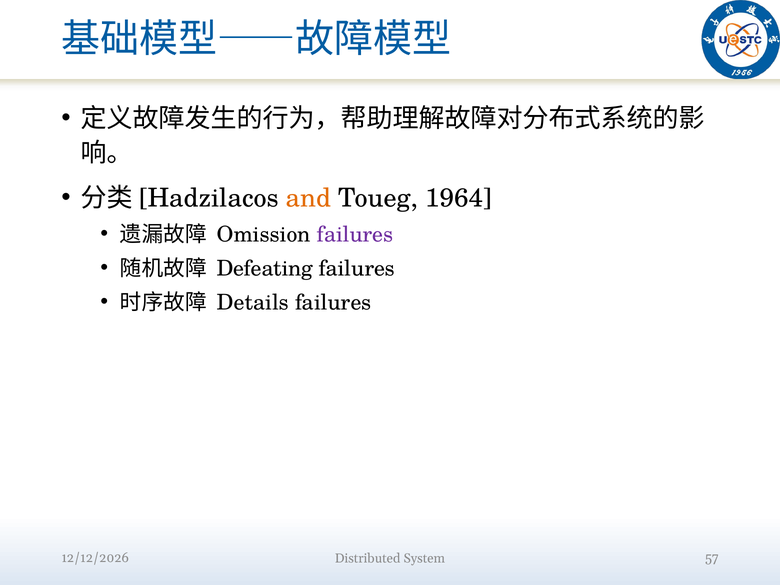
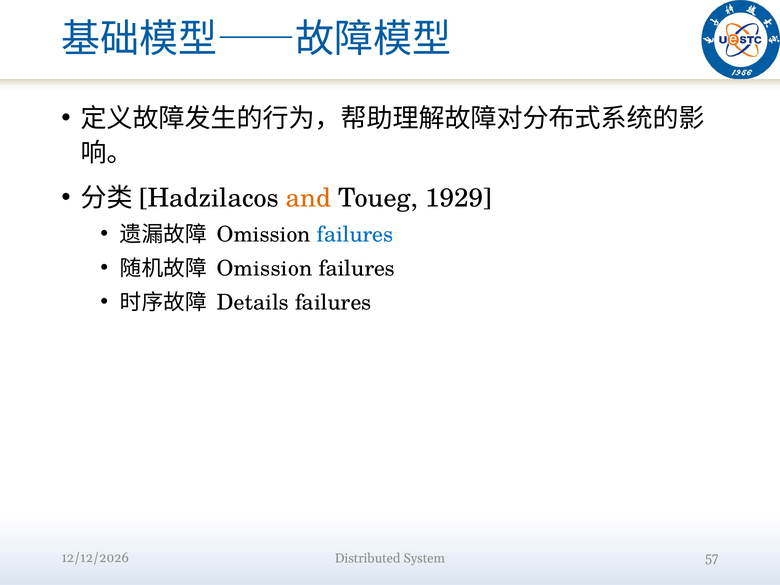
1964: 1964 -> 1929 (459, 198)
failures colour: purple -> blue (355, 234)
Defeating: Defeating -> Omission (265, 268)
